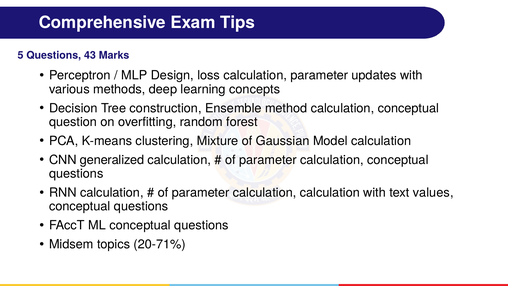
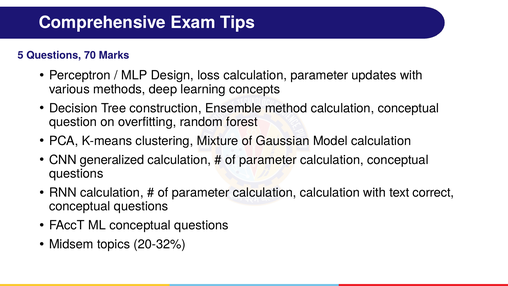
43: 43 -> 70 (90, 55)
values: values -> correct (433, 193)
20-71%: 20-71% -> 20-32% (160, 244)
